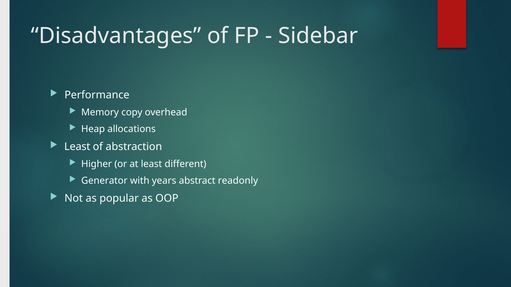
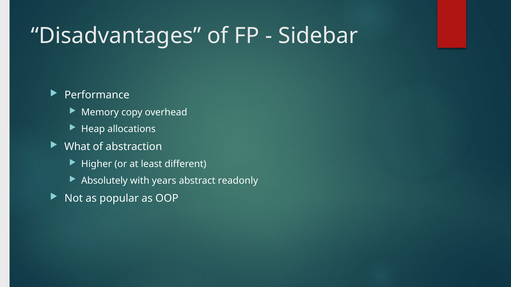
Least: Least -> What (77, 147)
Generator: Generator -> Absolutely (104, 181)
